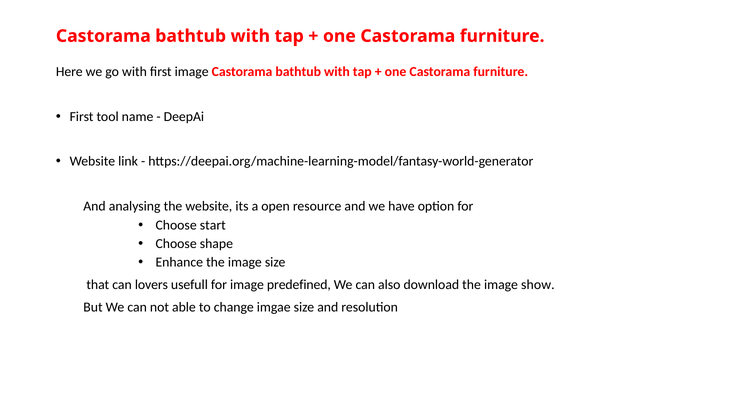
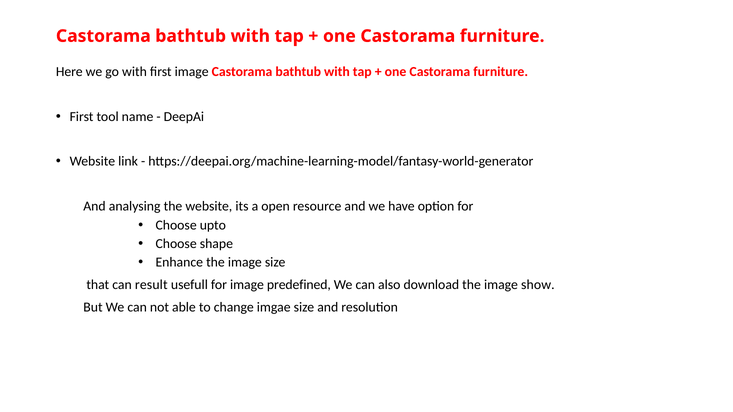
start: start -> upto (213, 225)
lovers: lovers -> result (151, 285)
